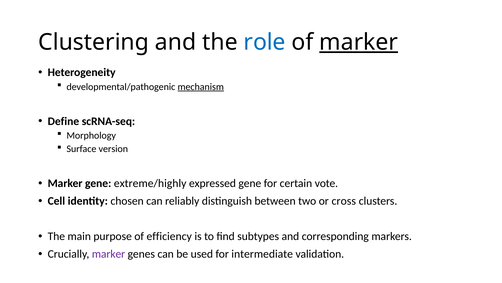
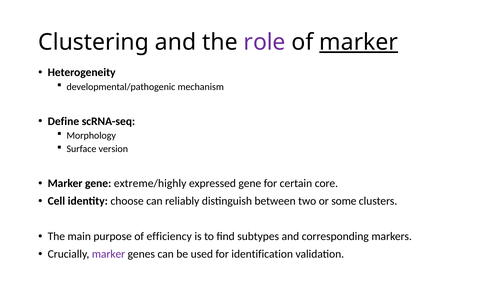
role colour: blue -> purple (265, 42)
mechanism underline: present -> none (201, 87)
vote: vote -> core (326, 183)
chosen: chosen -> choose (127, 201)
cross: cross -> some (344, 201)
intermediate: intermediate -> identification (262, 254)
